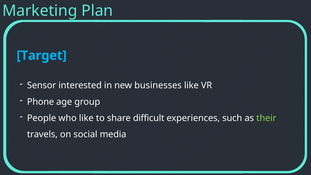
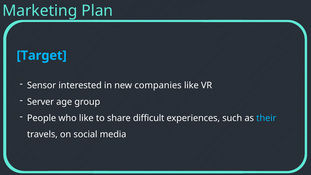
businesses: businesses -> companies (158, 85)
Phone: Phone -> Server (41, 102)
their colour: light green -> light blue (266, 118)
